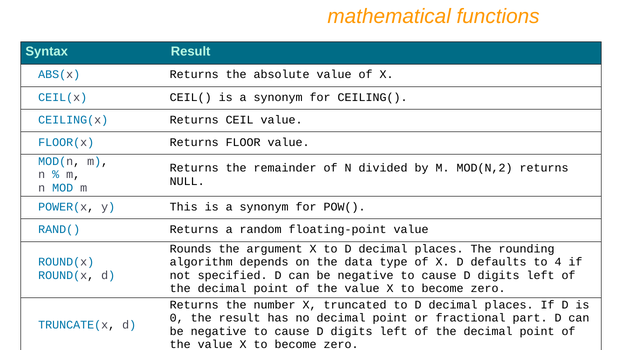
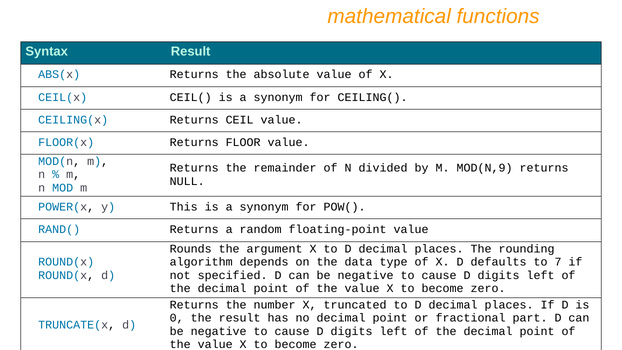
MOD(N,2: MOD(N,2 -> MOD(N,9 (485, 168)
4: 4 -> 7 (558, 262)
